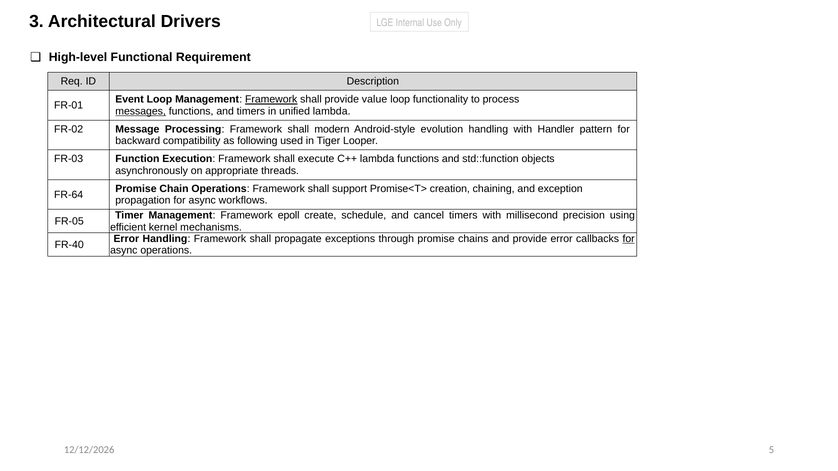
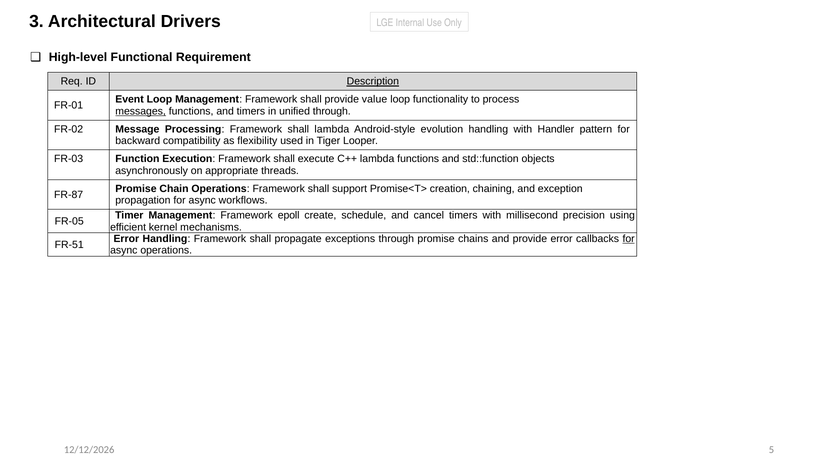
Description underline: none -> present (373, 82)
Framework underline: present -> none (271, 100)
unified lambda: lambda -> through (332, 111)
shall modern: modern -> lambda (332, 129)
following: following -> flexibility (257, 141)
FR-64: FR-64 -> FR-87 (69, 195)
FR-40: FR-40 -> FR-51 (69, 245)
